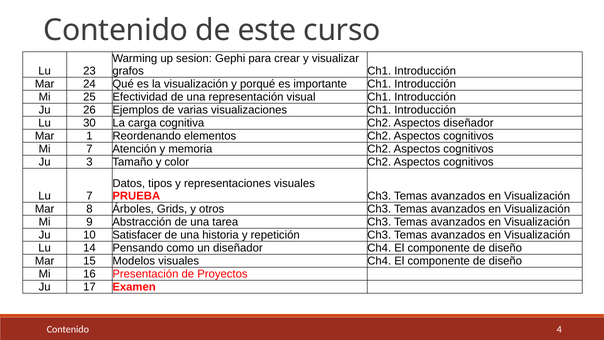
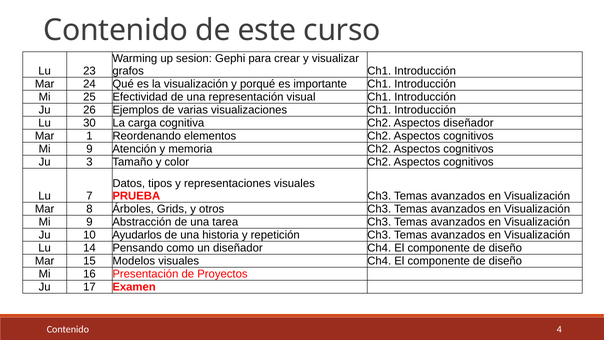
7: 7 -> 9 (90, 149)
Satisfacer: Satisfacer -> Ayudarlos (137, 235)
